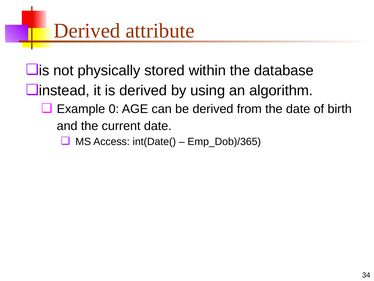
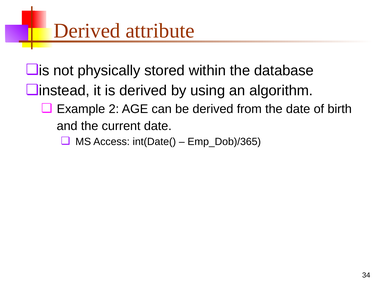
0: 0 -> 2 (114, 109)
